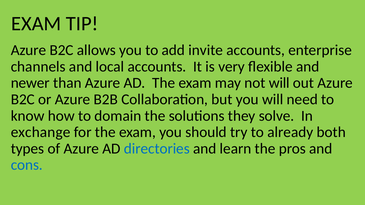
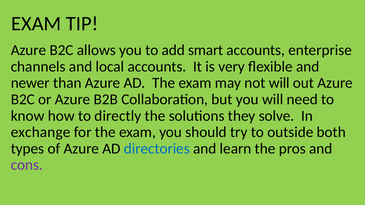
invite: invite -> smart (206, 50)
domain: domain -> directly (118, 116)
already: already -> outside (290, 132)
cons colour: blue -> purple (27, 165)
